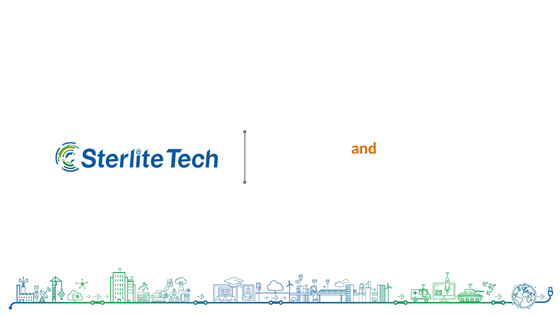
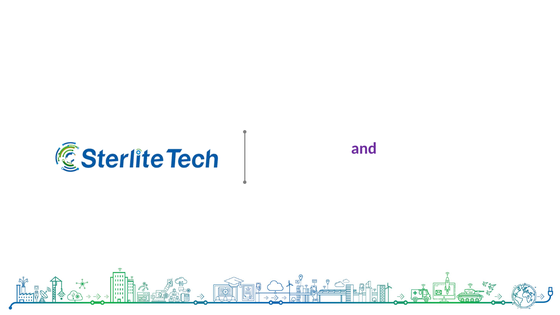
and colour: orange -> purple (364, 149)
